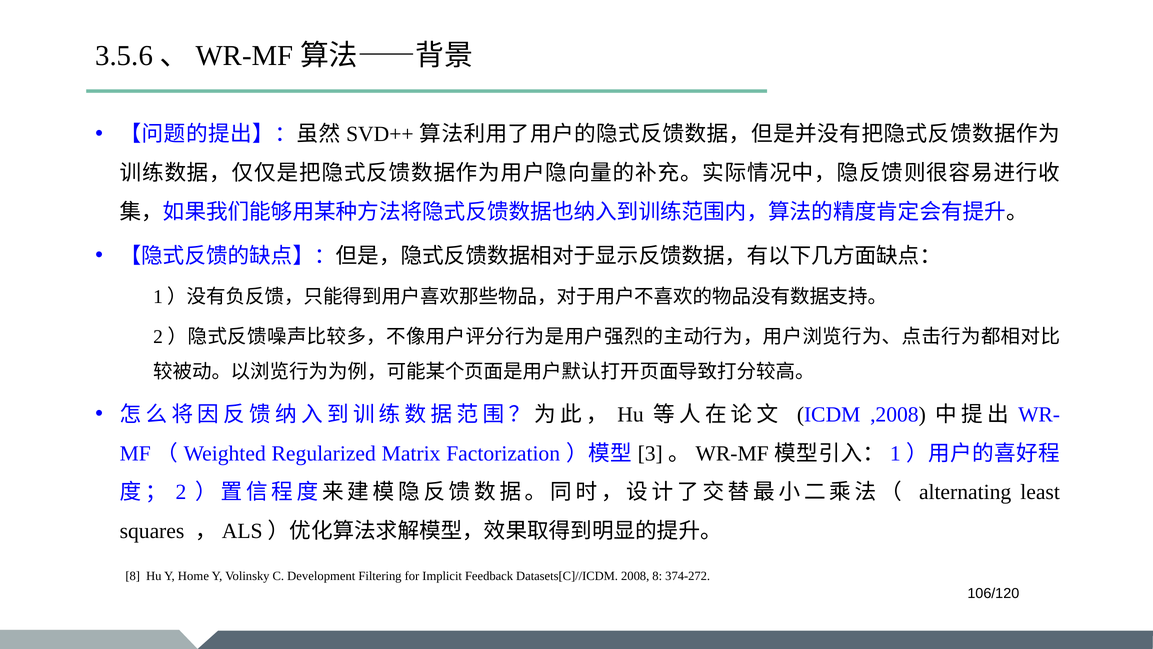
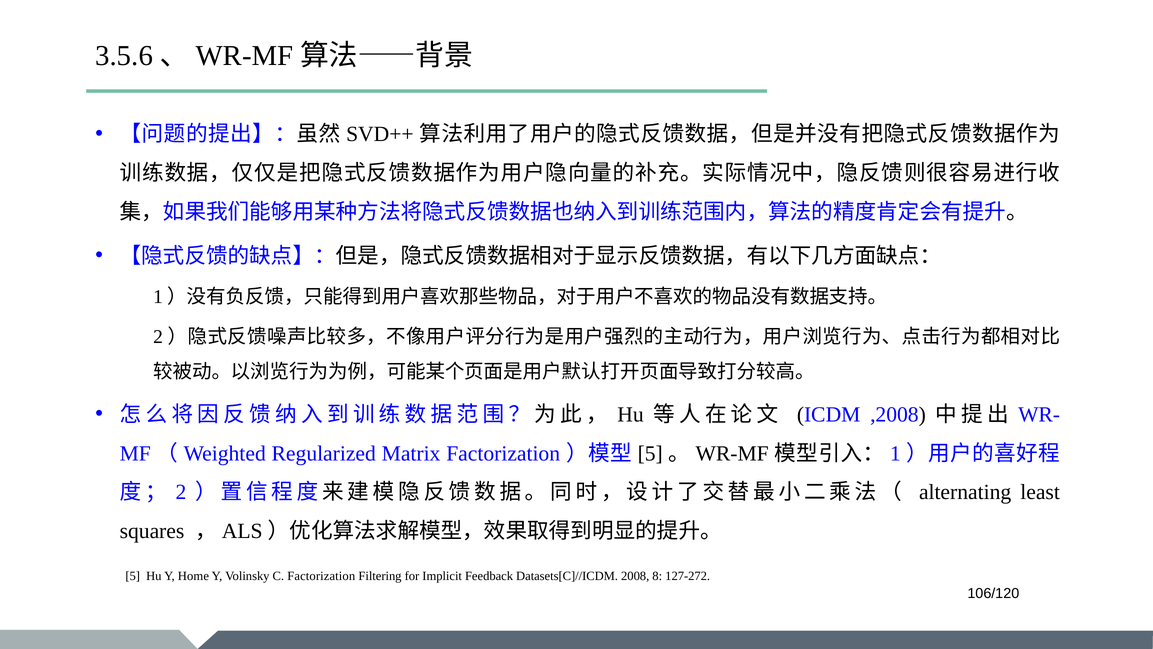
3: 3 -> 5 (650, 453)
8: 8 -> 5 (133, 576)
C Development: Development -> Factorization (321, 576)
374-272: 374-272 -> 127-272 (688, 576)
